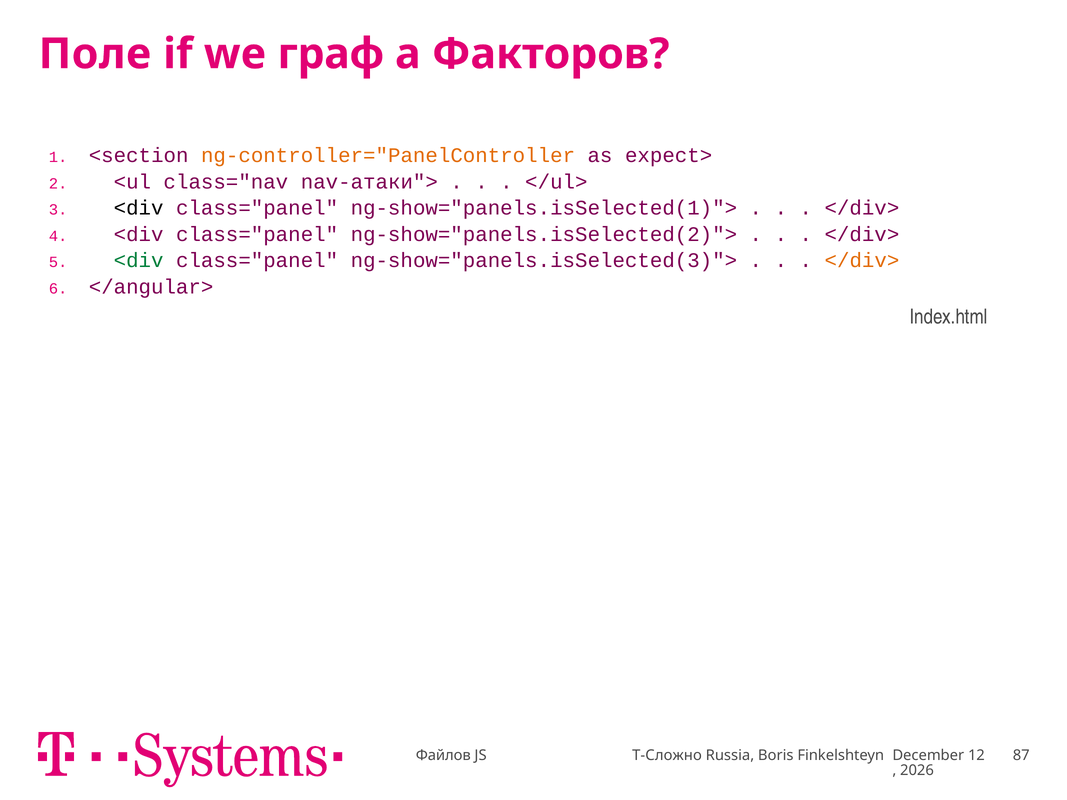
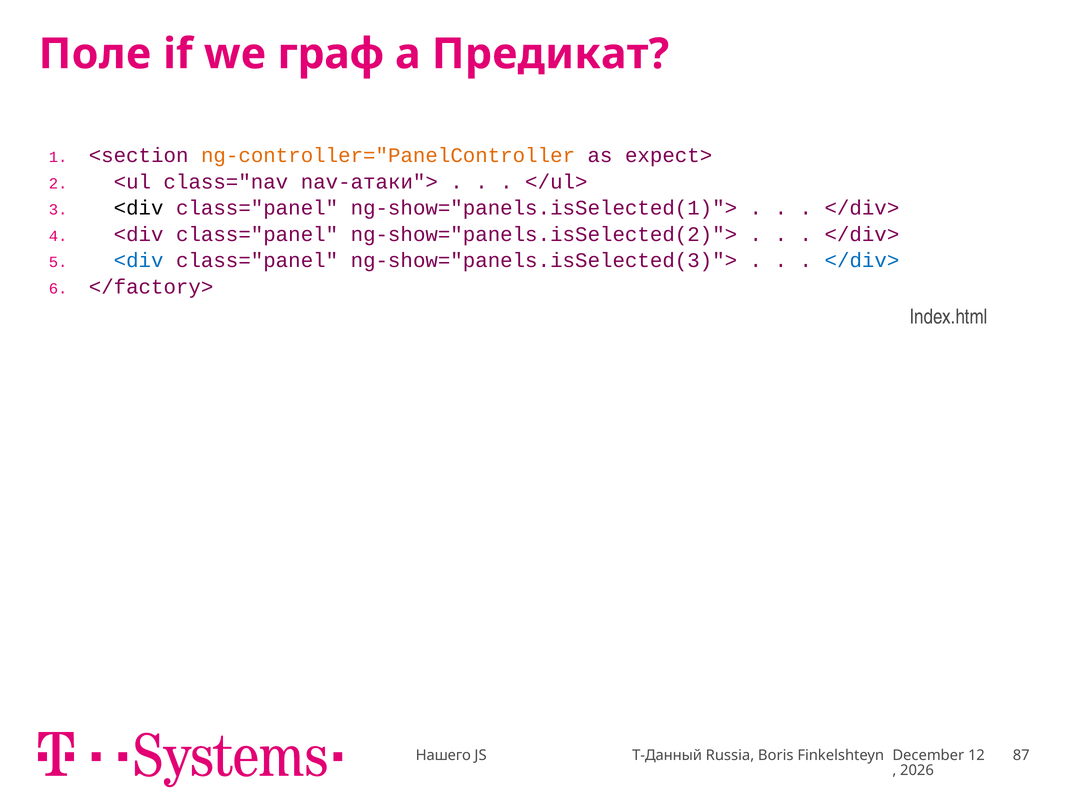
Факторов: Факторов -> Предикат (551, 54)
<div colour: green -> blue (139, 261)
</div> colour: orange -> blue (862, 261)
</angular>: </angular> -> </factory> (151, 287)
Файлов: Файлов -> Нашего (443, 756)
T-Сложно: T-Сложно -> T-Данный (667, 756)
